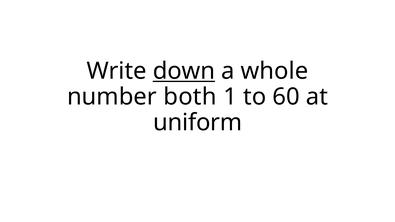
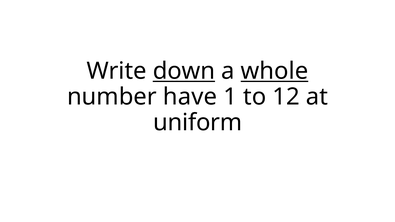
whole underline: none -> present (274, 71)
both: both -> have (190, 97)
60: 60 -> 12 (286, 97)
